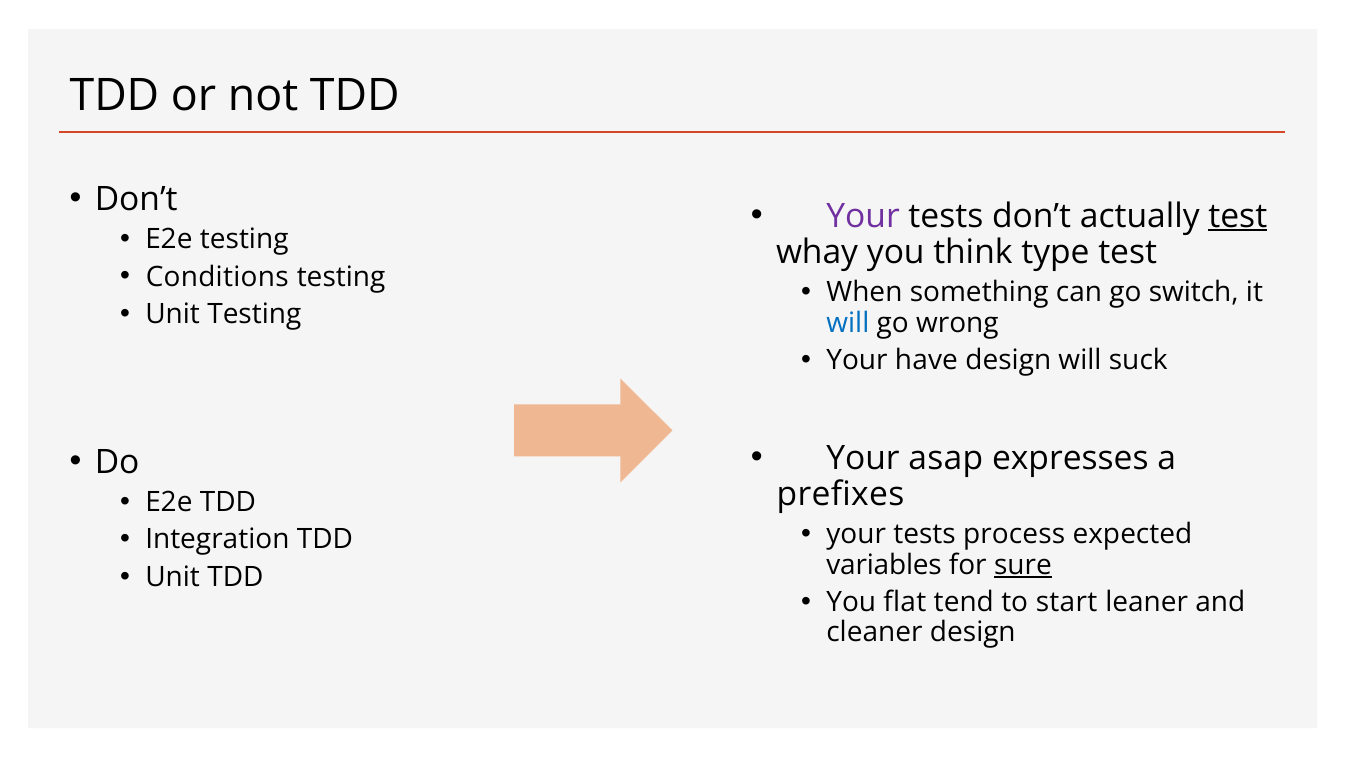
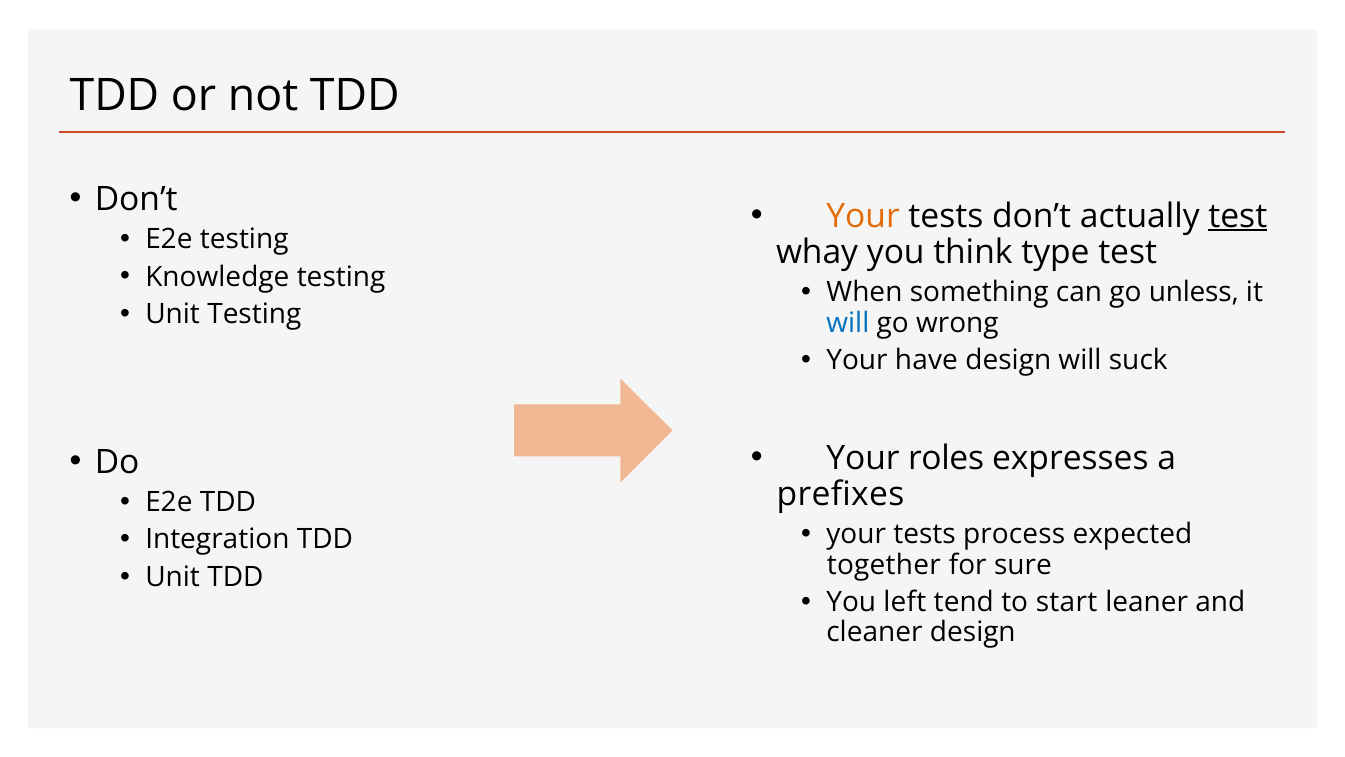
Your colour: purple -> orange (863, 216)
Conditions: Conditions -> Knowledge (217, 277)
switch: switch -> unless (1194, 292)
asap: asap -> roles (946, 458)
variables: variables -> together (884, 565)
sure underline: present -> none (1023, 565)
flat: flat -> left (905, 602)
